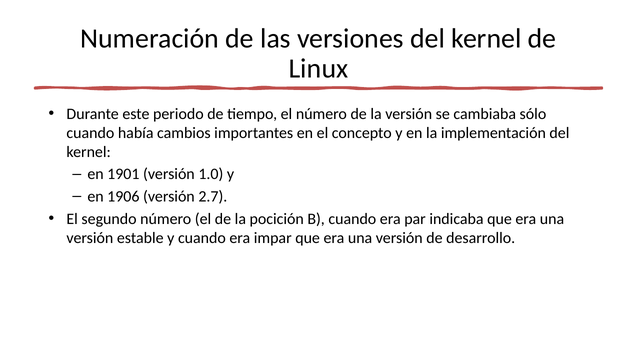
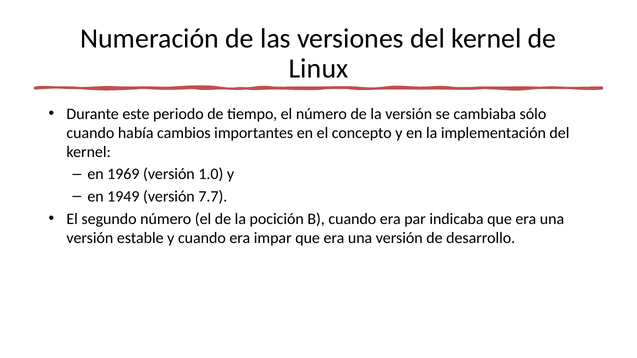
1901: 1901 -> 1969 (123, 174)
1906: 1906 -> 1949 (123, 197)
2.7: 2.7 -> 7.7 (213, 197)
